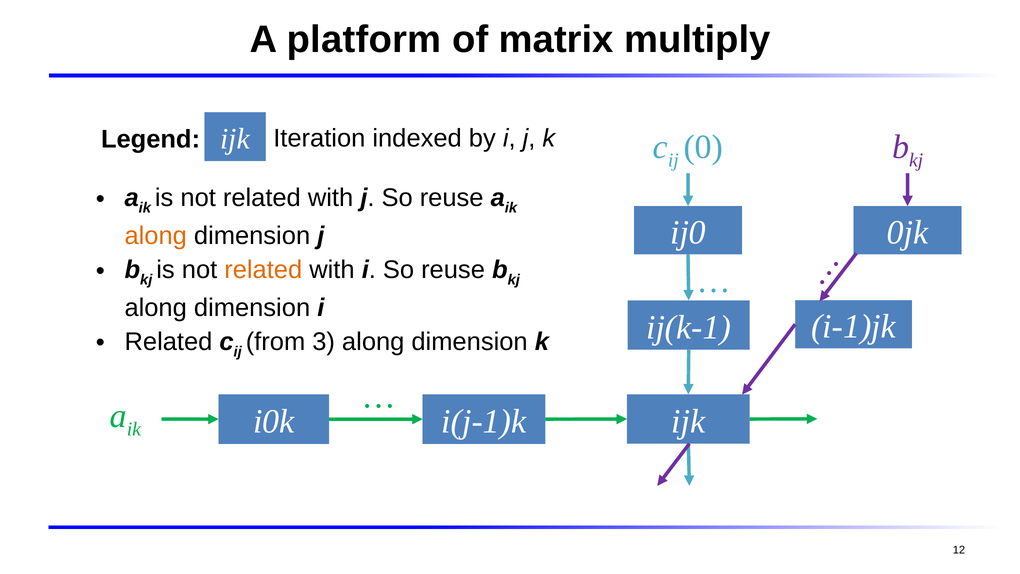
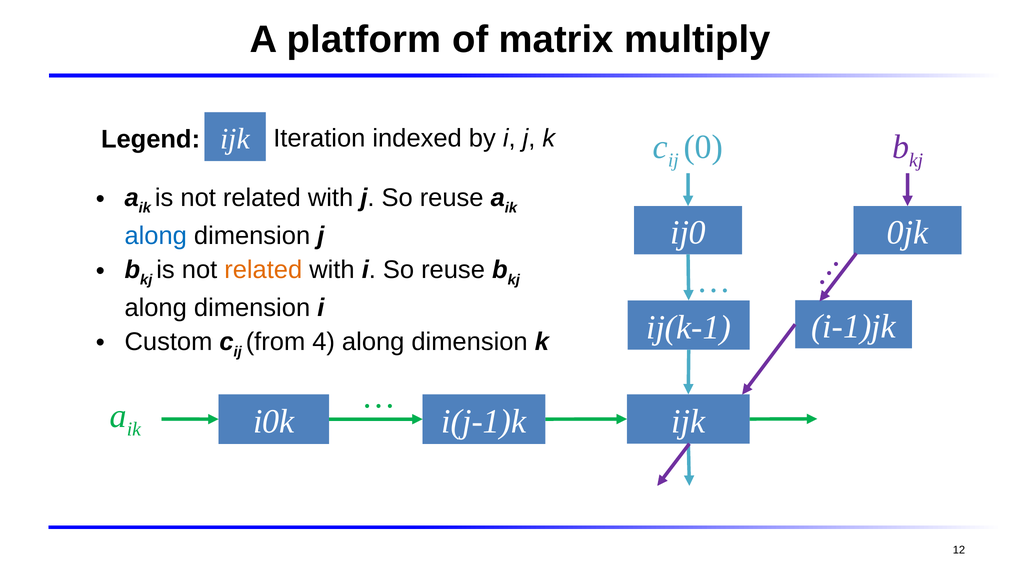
along colour: orange -> blue (156, 236)
Related: Related -> Custom (168, 342)
3: 3 -> 4 (324, 342)
